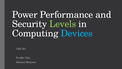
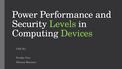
Devices colour: light blue -> light green (77, 33)
